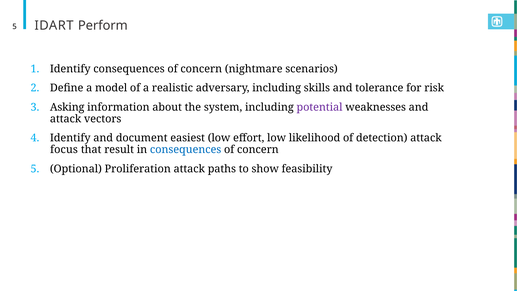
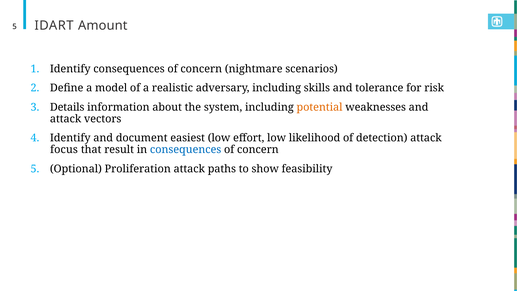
Perform: Perform -> Amount (103, 26)
Asking: Asking -> Details (67, 107)
potential colour: purple -> orange (320, 107)
